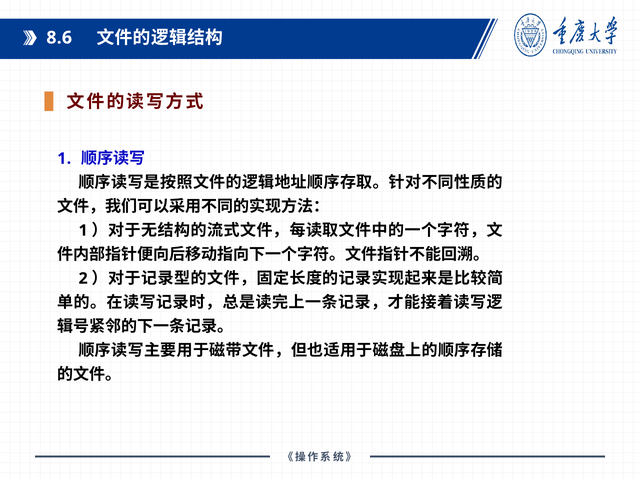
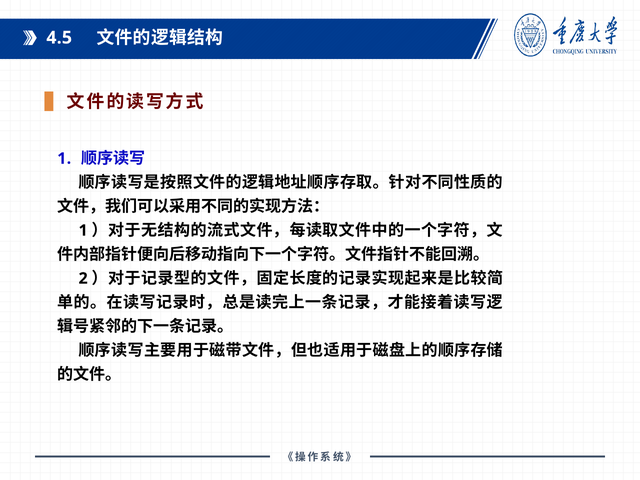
8.6: 8.6 -> 4.5 (59, 38)
